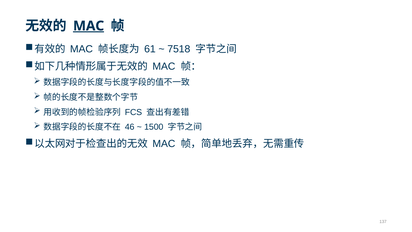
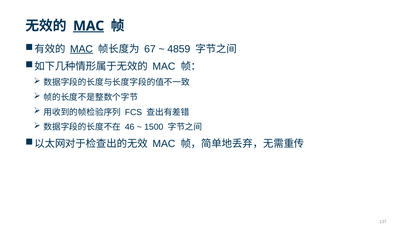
MAC underline: none -> present (81, 49)
61: 61 -> 67 (150, 49)
7518: 7518 -> 4859 (179, 49)
